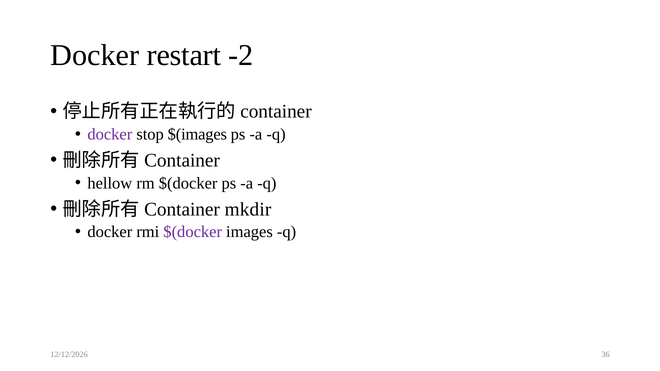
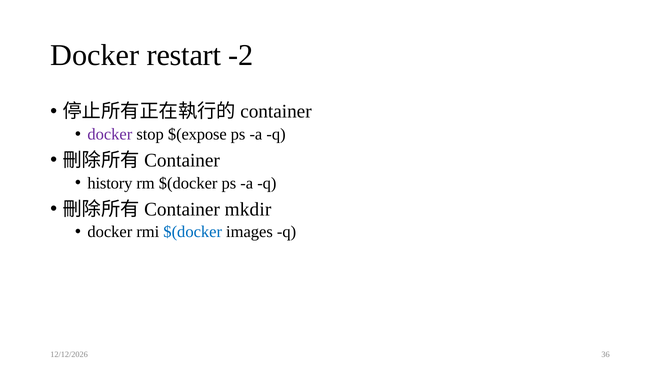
$(images: $(images -> $(expose (197, 134)
hellow: hellow -> history (110, 183)
$(docker colour: purple -> blue (193, 232)
